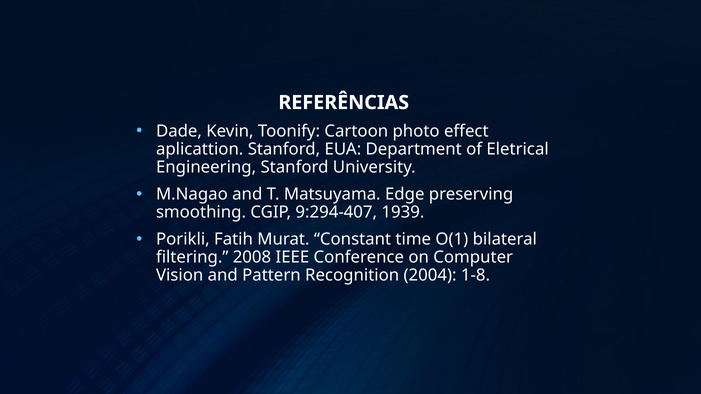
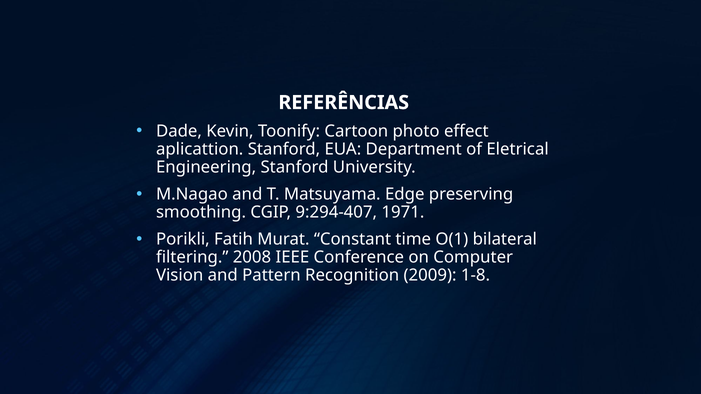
1939: 1939 -> 1971 (403, 213)
2004: 2004 -> 2009 (430, 276)
